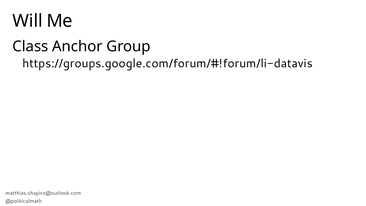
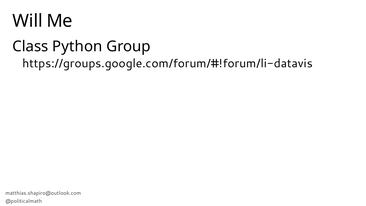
Anchor: Anchor -> Python (77, 46)
